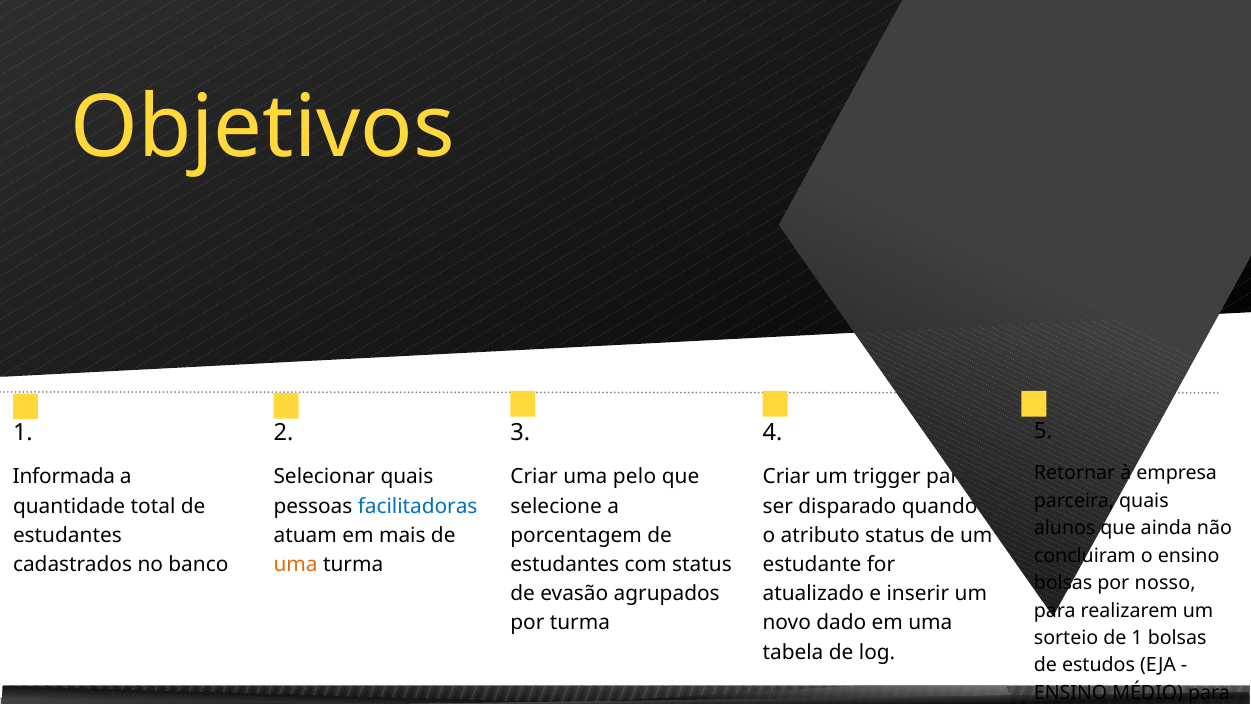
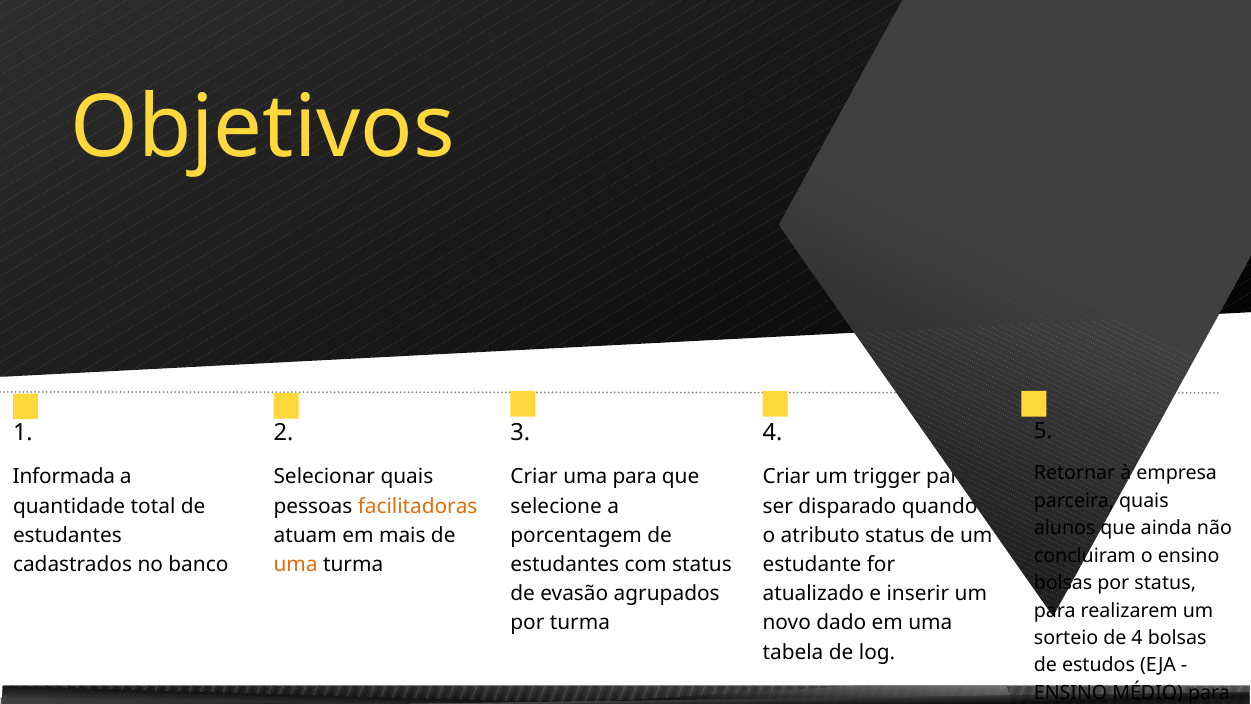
uma pelo: pelo -> para (635, 477)
facilitadoras colour: blue -> orange (418, 506)
por nosso: nosso -> status (1165, 583)
de 1: 1 -> 4 (1137, 638)
